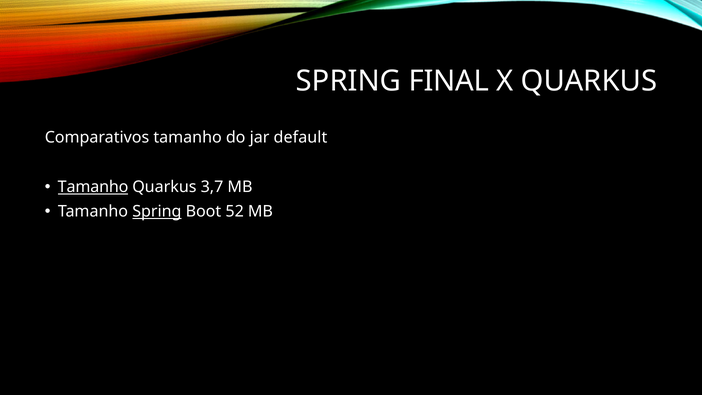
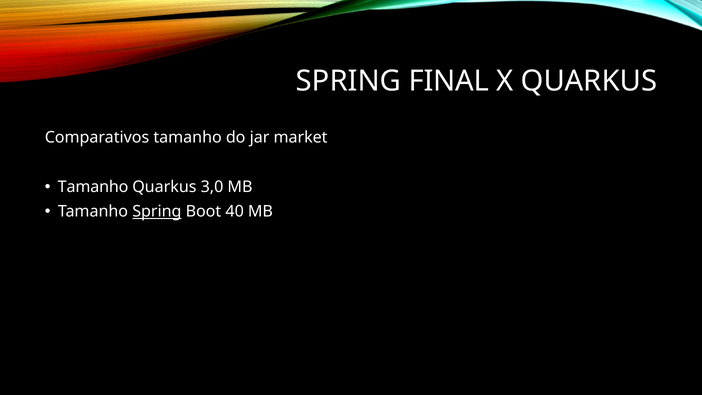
default: default -> market (301, 138)
Tamanho underline: present -> none (93, 187)
3,7: 3,7 -> 3,0 (212, 187)
52: 52 -> 40 (235, 212)
